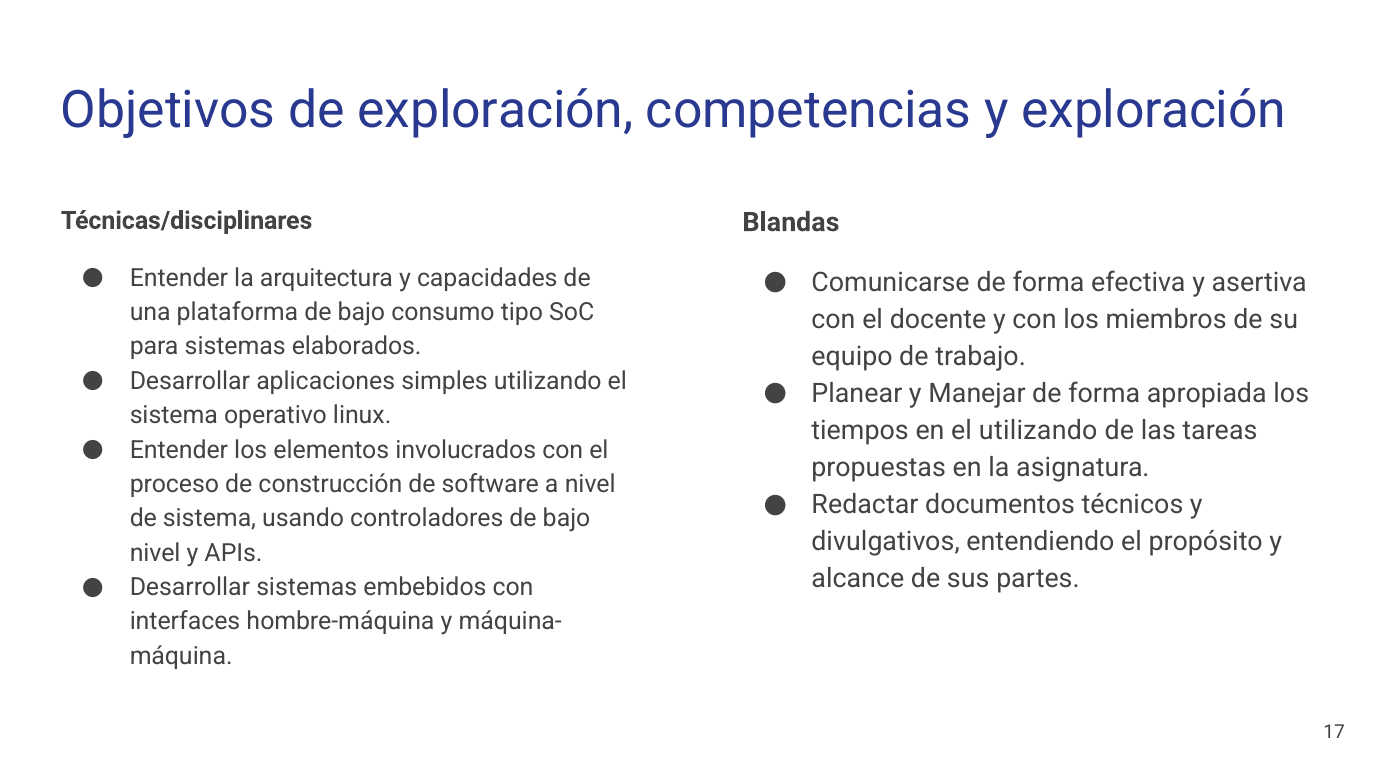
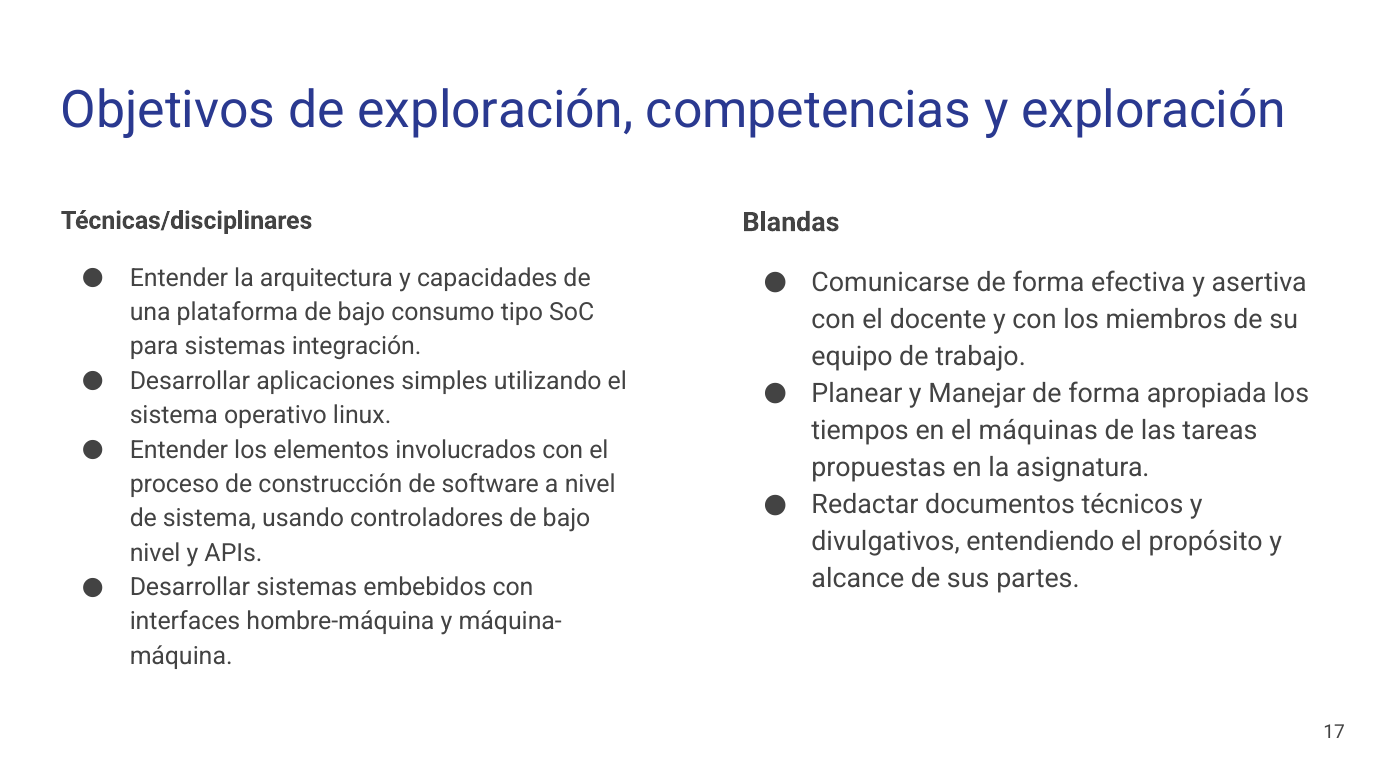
elaborados: elaborados -> integración (357, 347)
el utilizando: utilizando -> máquinas (1038, 431)
